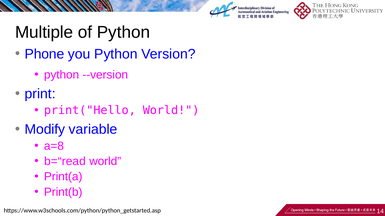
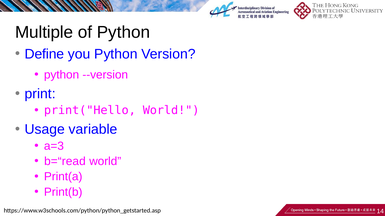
Phone: Phone -> Define (44, 54)
Modify: Modify -> Usage (45, 130)
a=8: a=8 -> a=3 (54, 146)
